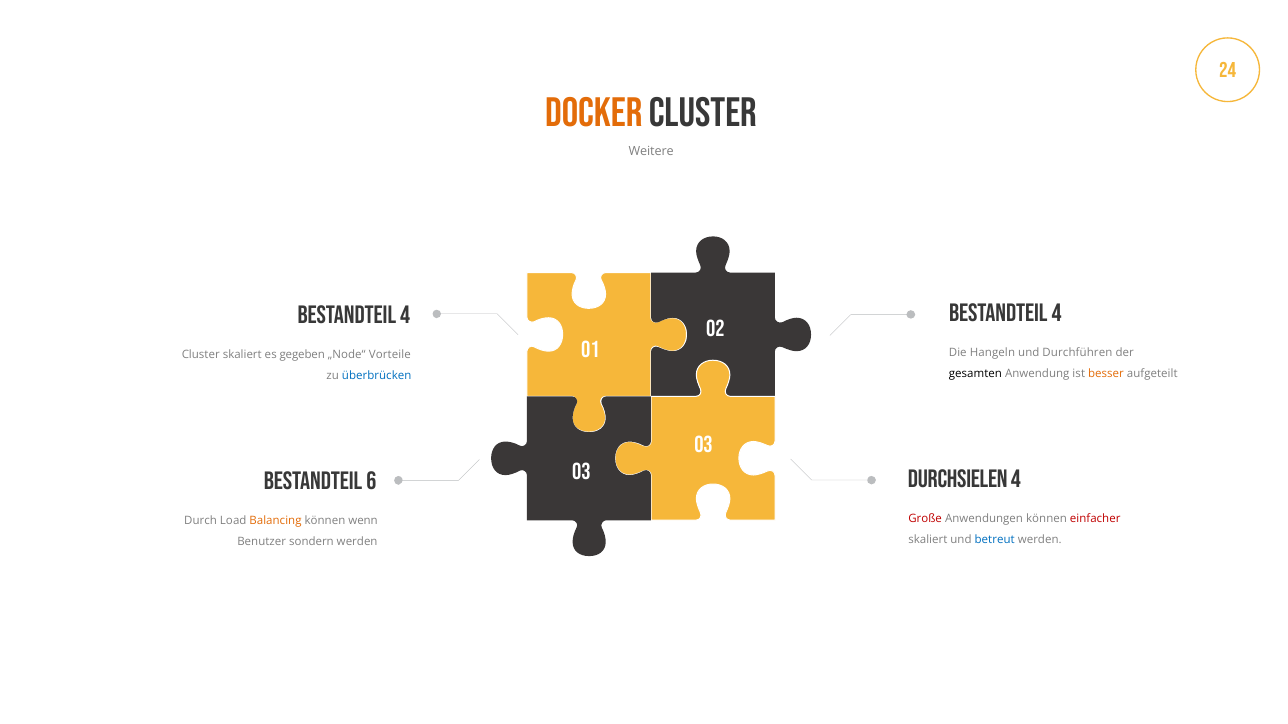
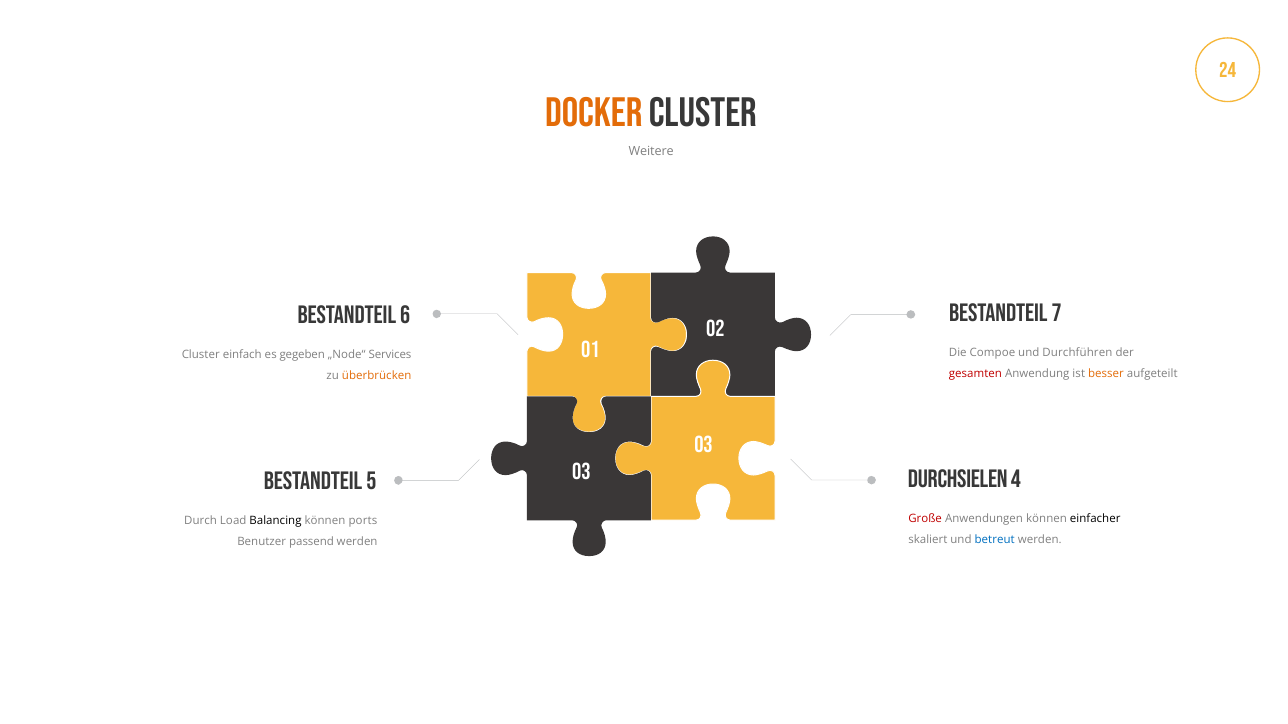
4: 4 -> 7 (1057, 314)
4: 4 -> 6 (405, 316)
Hangeln: Hangeln -> Compoe (992, 353)
Cluster skaliert: skaliert -> einfach (242, 355)
Vorteile: Vorteile -> Services (390, 355)
gesamten colour: black -> red (975, 374)
überbrücken colour: blue -> orange (377, 376)
6: 6 -> 5 (371, 482)
einfacher colour: red -> black (1095, 519)
Balancing colour: orange -> black (275, 521)
wenn: wenn -> ports (363, 521)
sondern: sondern -> passend (312, 542)
